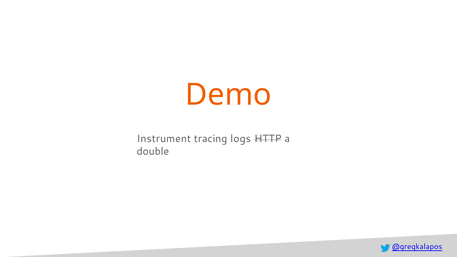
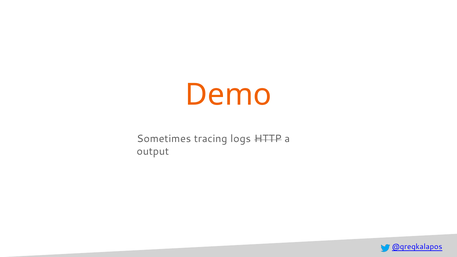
Instrument: Instrument -> Sometimes (164, 139)
double: double -> output (153, 151)
